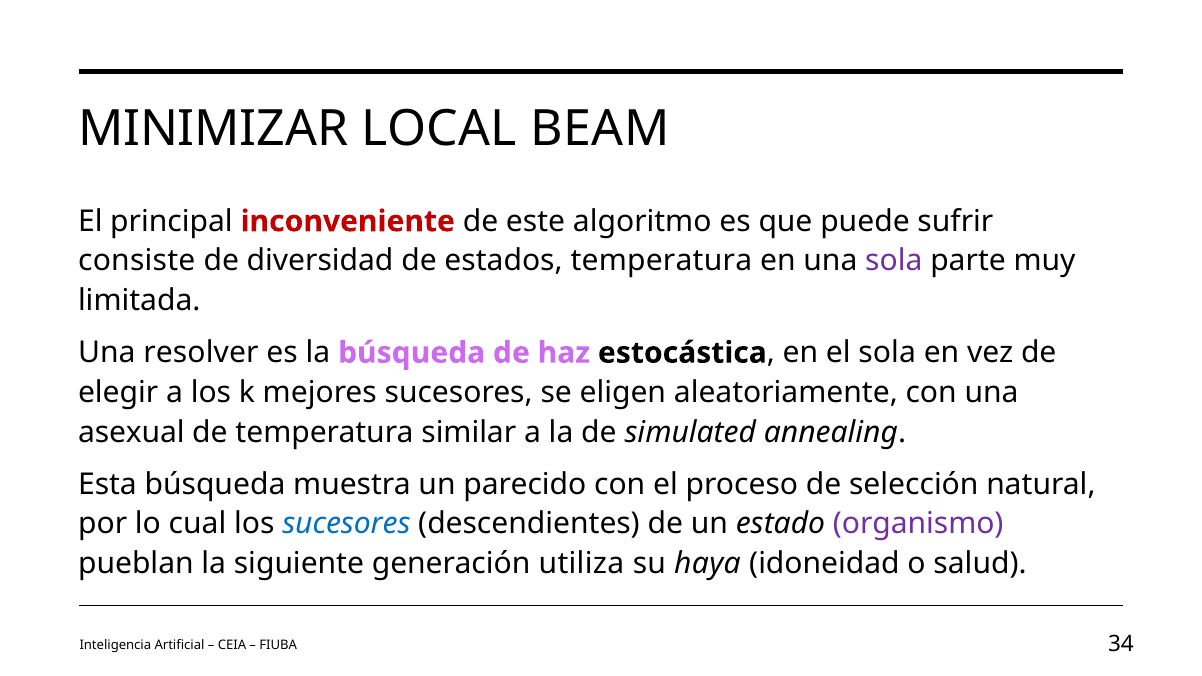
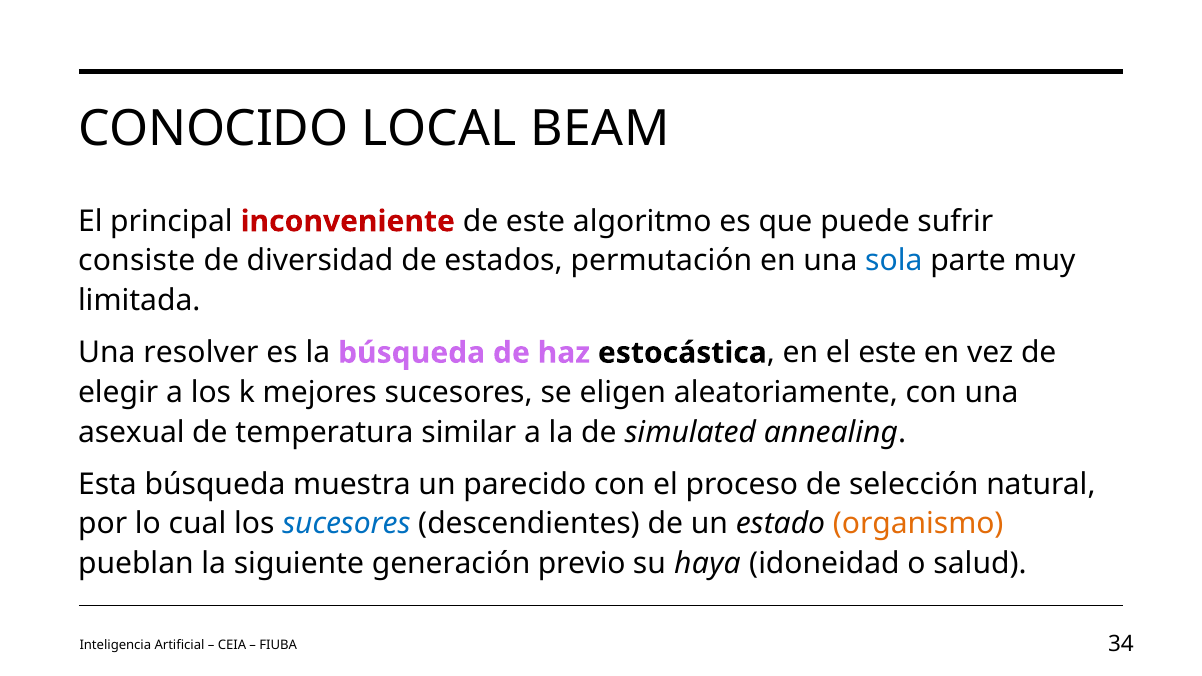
MINIMIZAR: MINIMIZAR -> CONOCIDO (213, 129)
estados temperatura: temperatura -> permutación (661, 261)
sola colour: purple -> blue (894, 261)
el sola: sola -> este (887, 353)
organismo colour: purple -> orange (918, 524)
utiliza: utiliza -> previo (582, 564)
